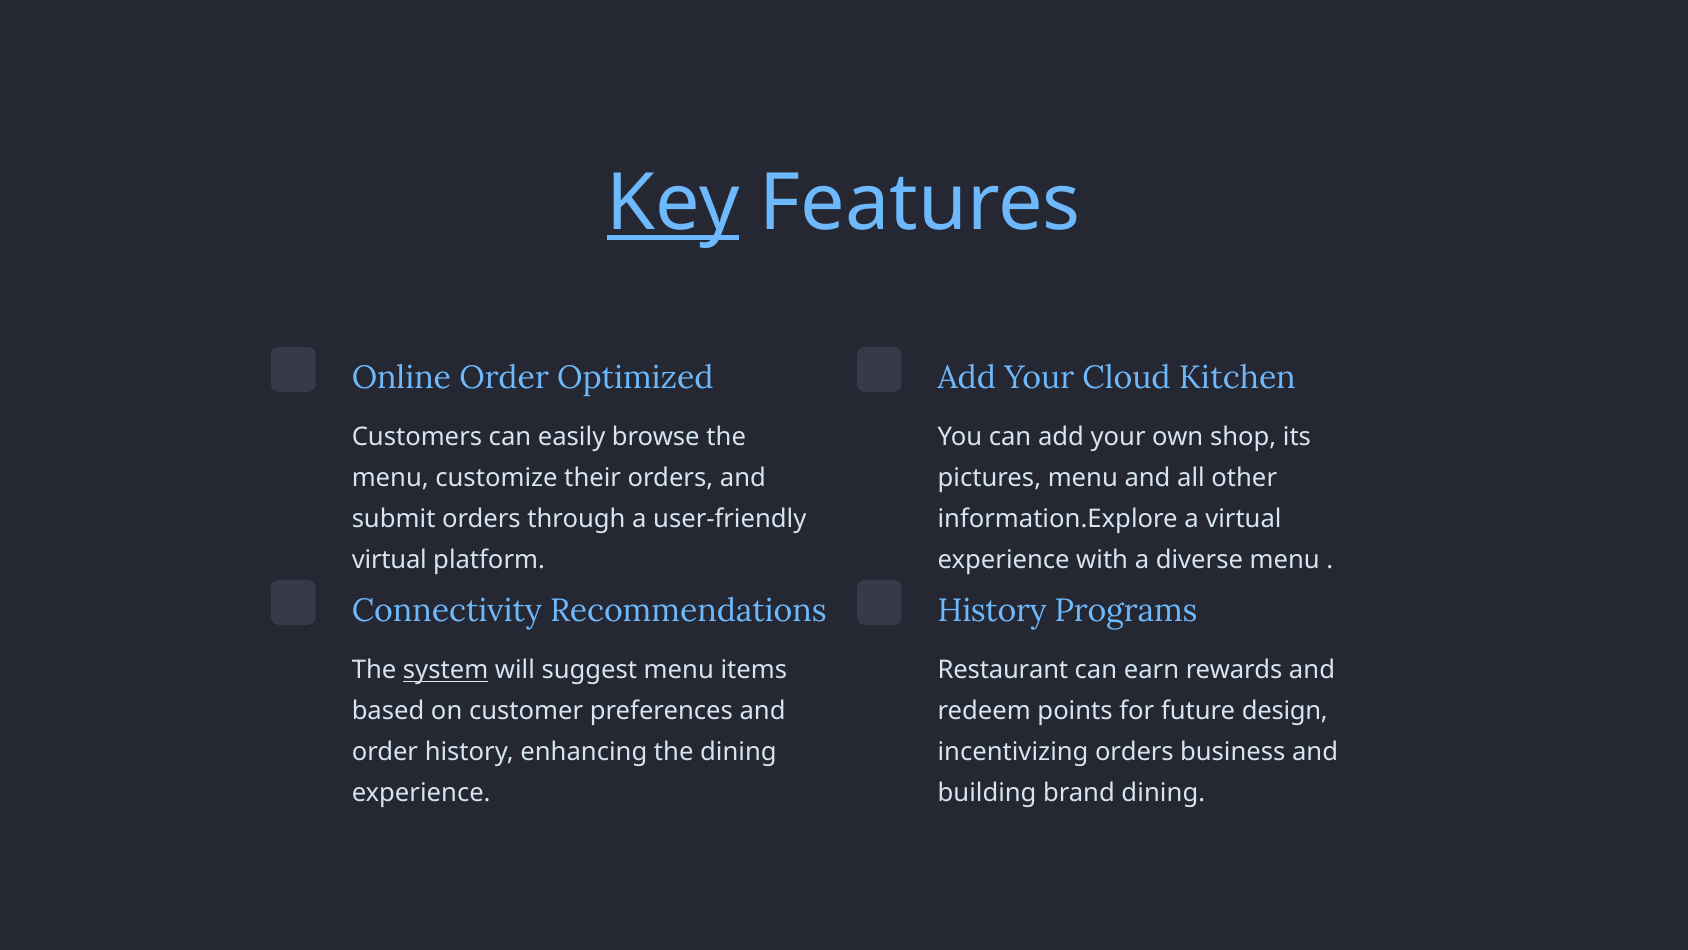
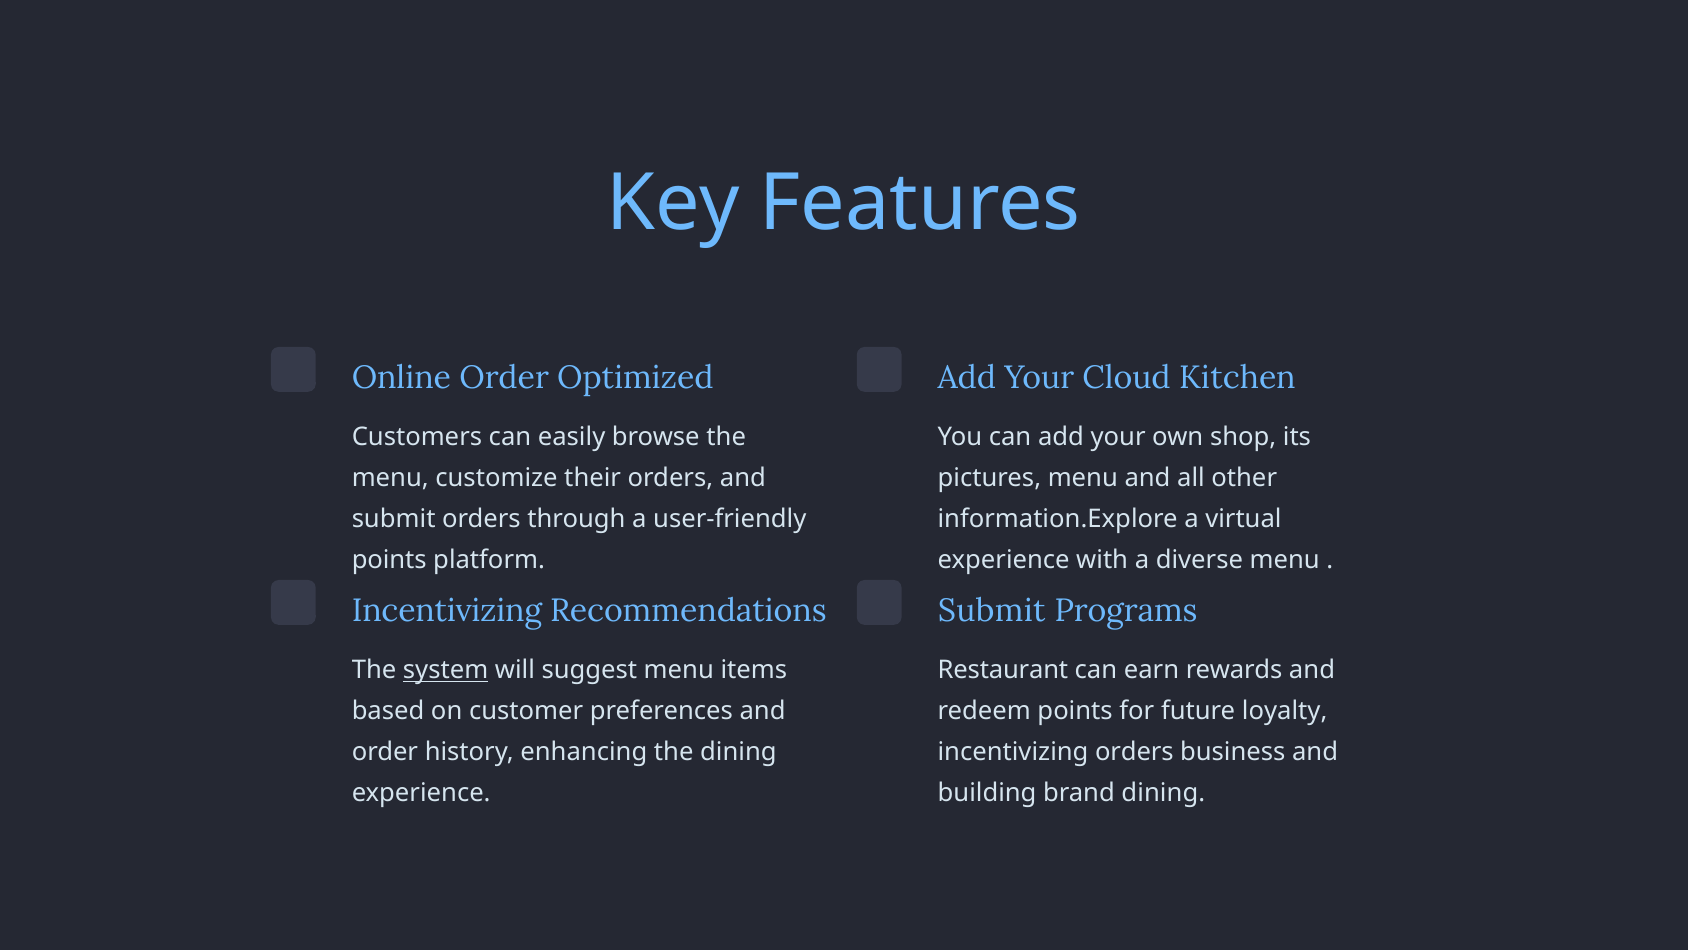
Key underline: present -> none (673, 204)
virtual: virtual -> points (389, 560)
Connectivity: Connectivity -> Incentivizing (447, 610)
History: History -> Submit (992, 610)
design: design -> loyalty (1285, 711)
